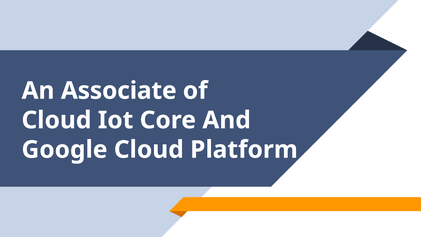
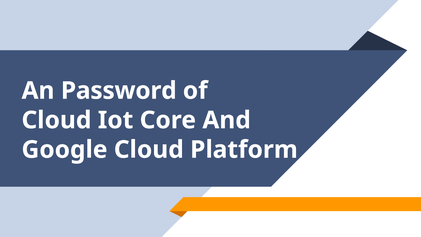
Associate: Associate -> Password (119, 91)
